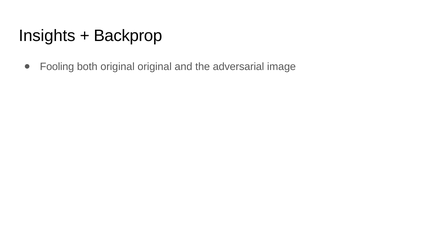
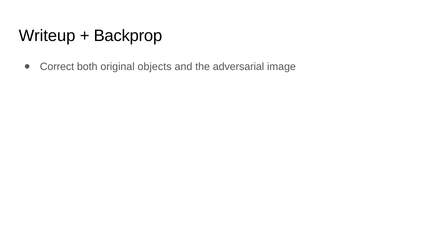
Insights: Insights -> Writeup (47, 36)
Fooling: Fooling -> Correct (57, 67)
original original: original -> objects (155, 67)
